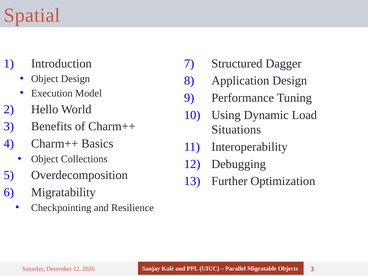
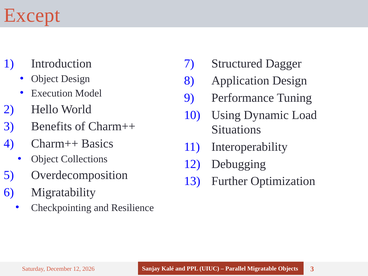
Spatial: Spatial -> Except (32, 15)
